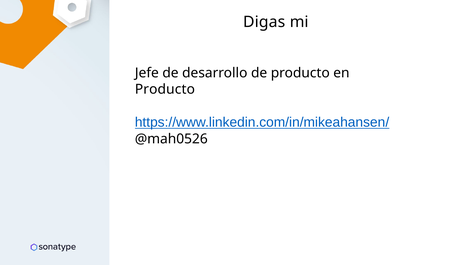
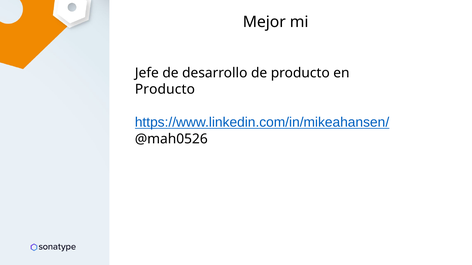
Digas: Digas -> Mejor (264, 22)
